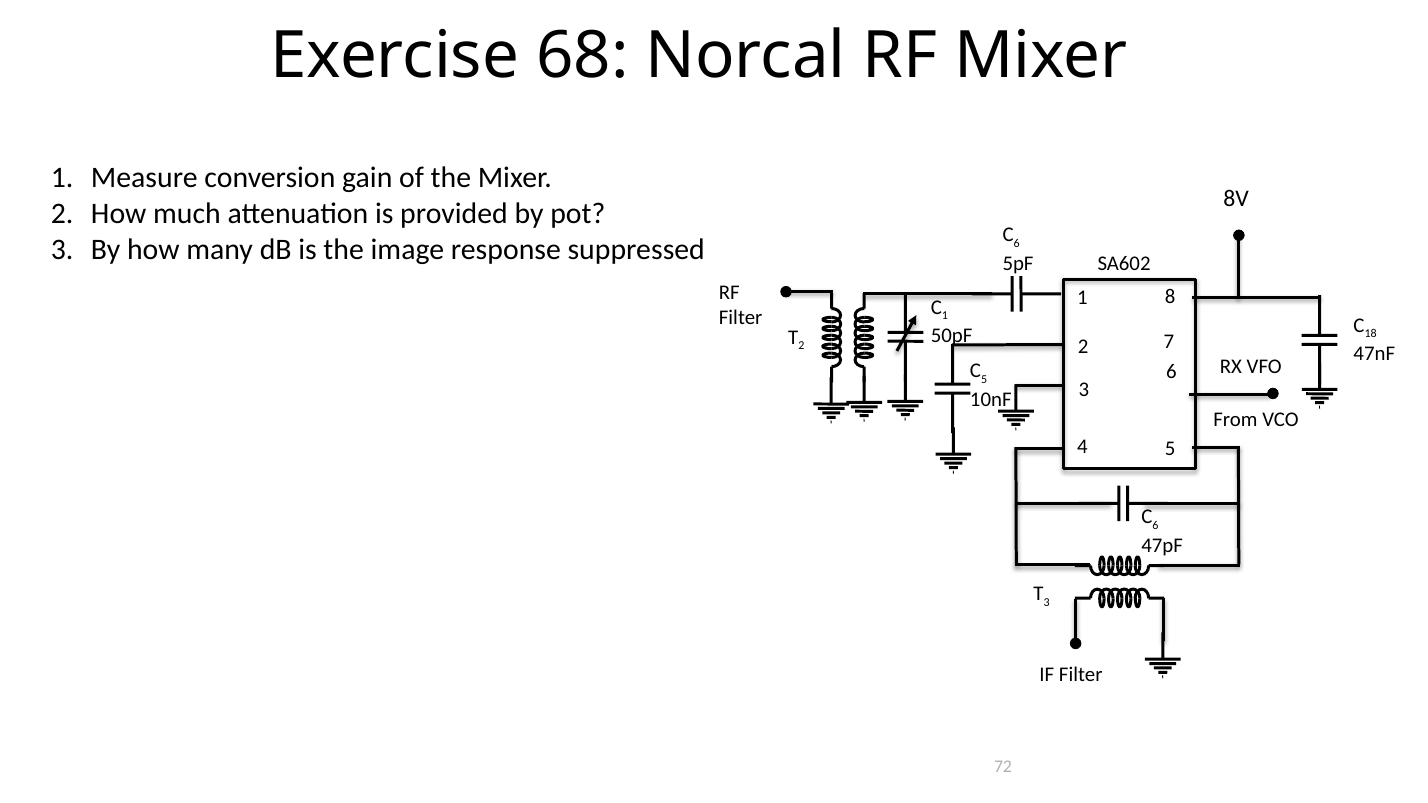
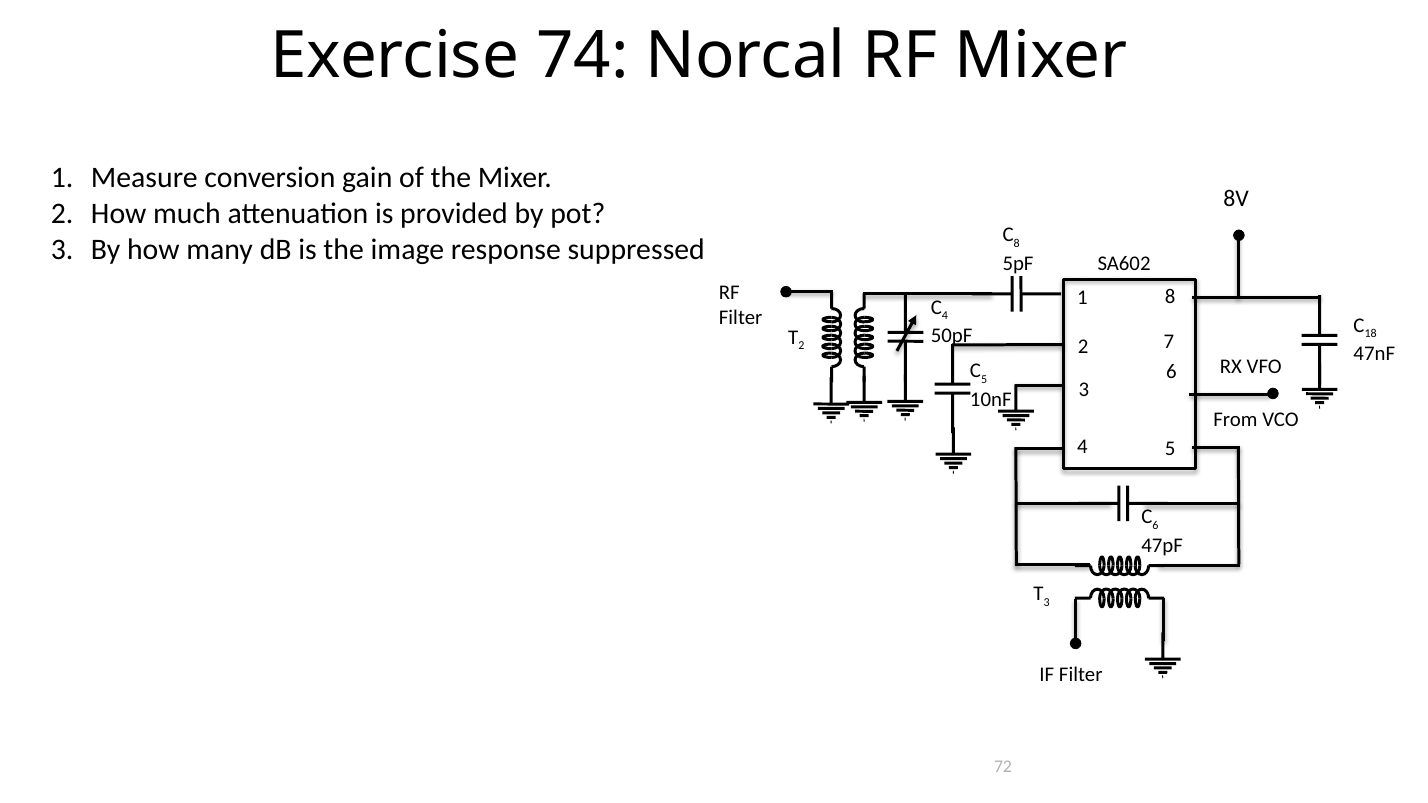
68: 68 -> 74 (582, 56)
6: 6 -> 8 (1017, 243)
1: 1 -> 4 (945, 316)
